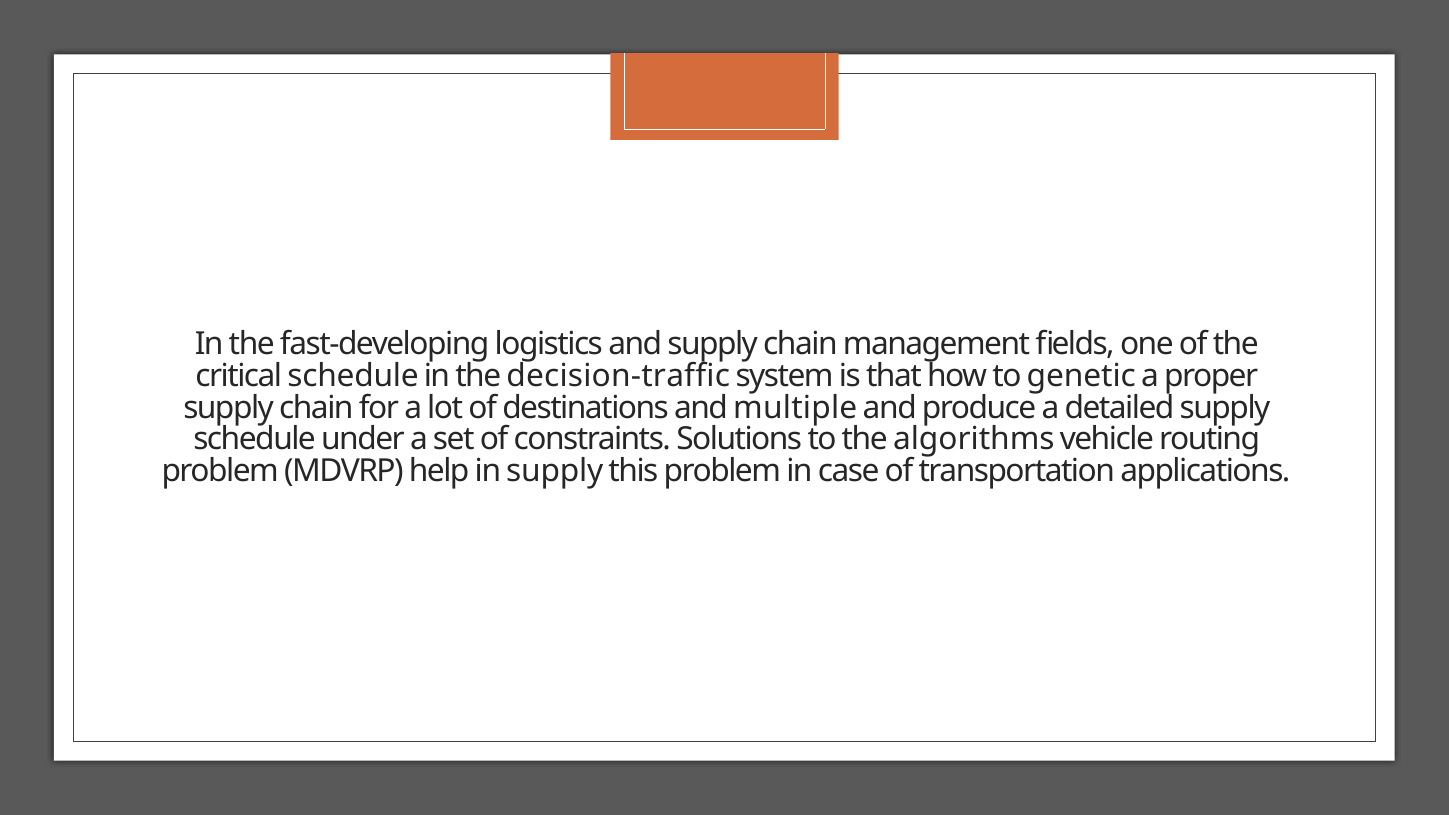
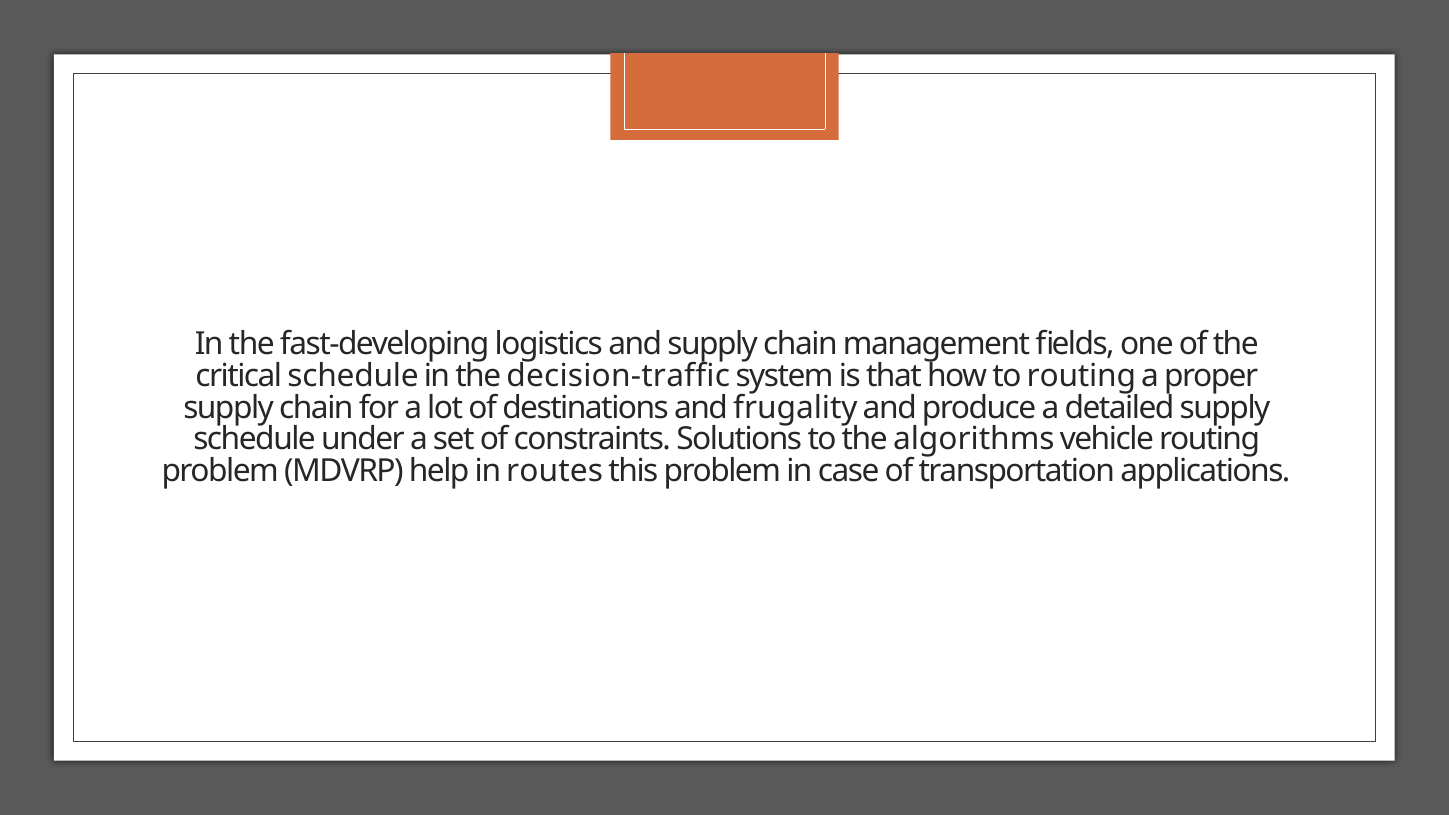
to genetic: genetic -> routing (1081, 376)
multiple: multiple -> frugality (795, 408)
in supply: supply -> routes (555, 471)
